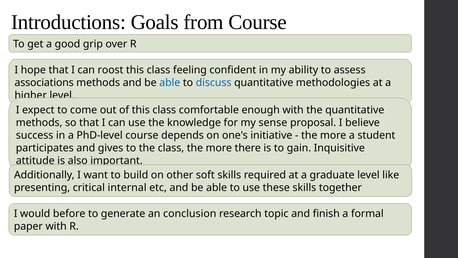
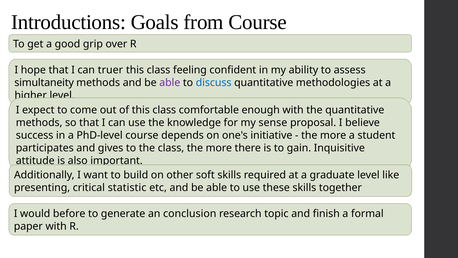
roost: roost -> truer (110, 70)
associations: associations -> simultaneity (44, 82)
able colour: blue -> purple (170, 82)
internal: internal -> statistic (127, 187)
